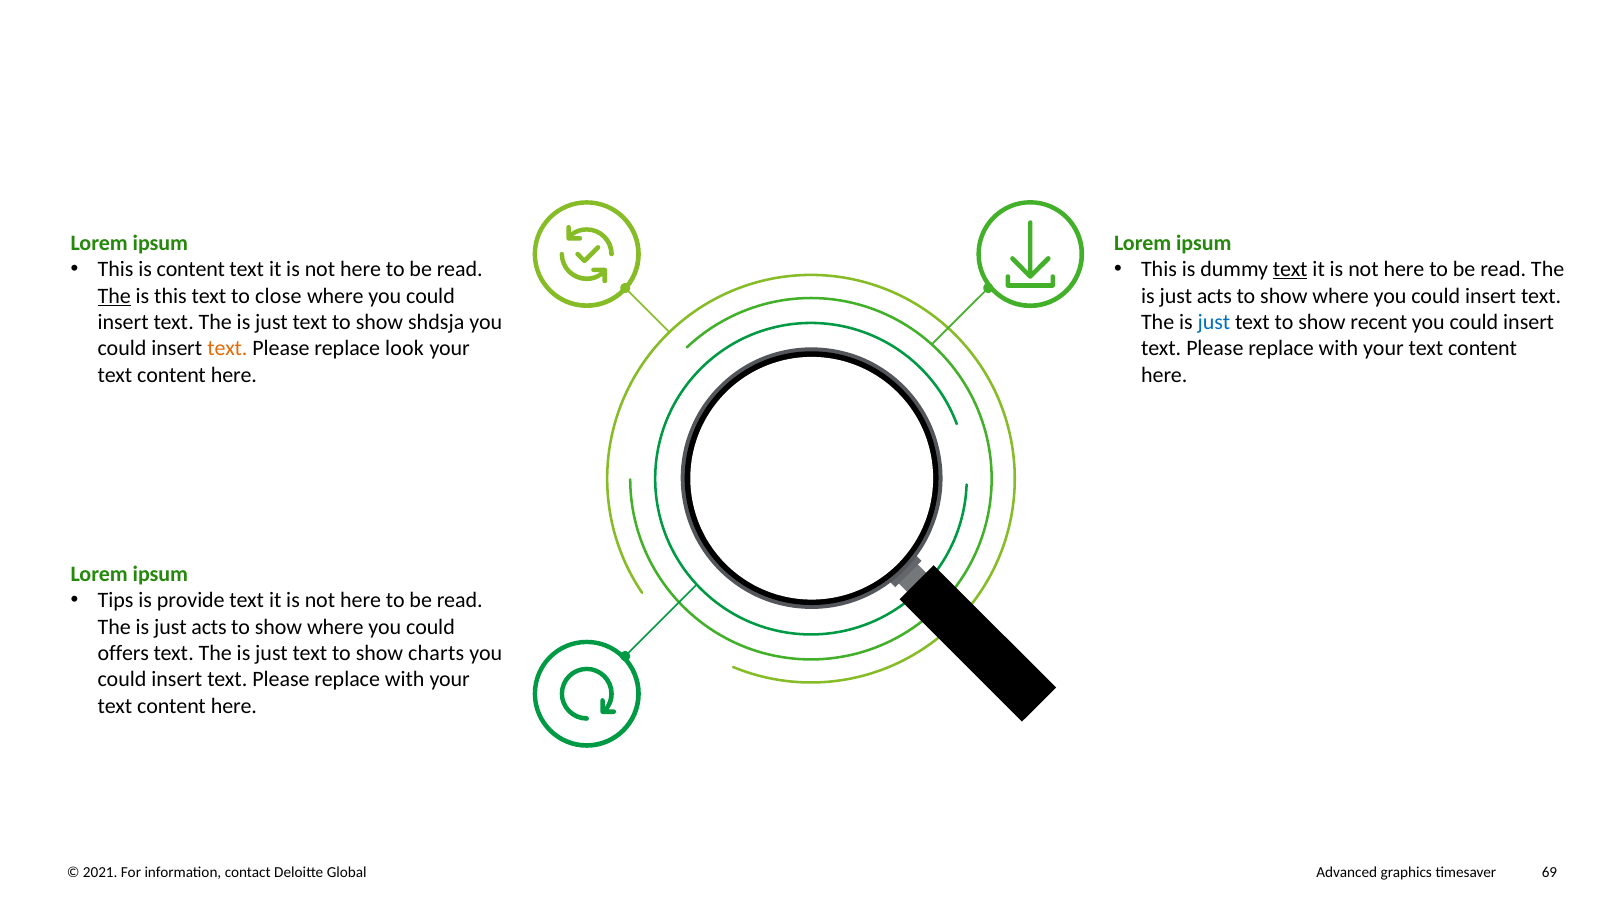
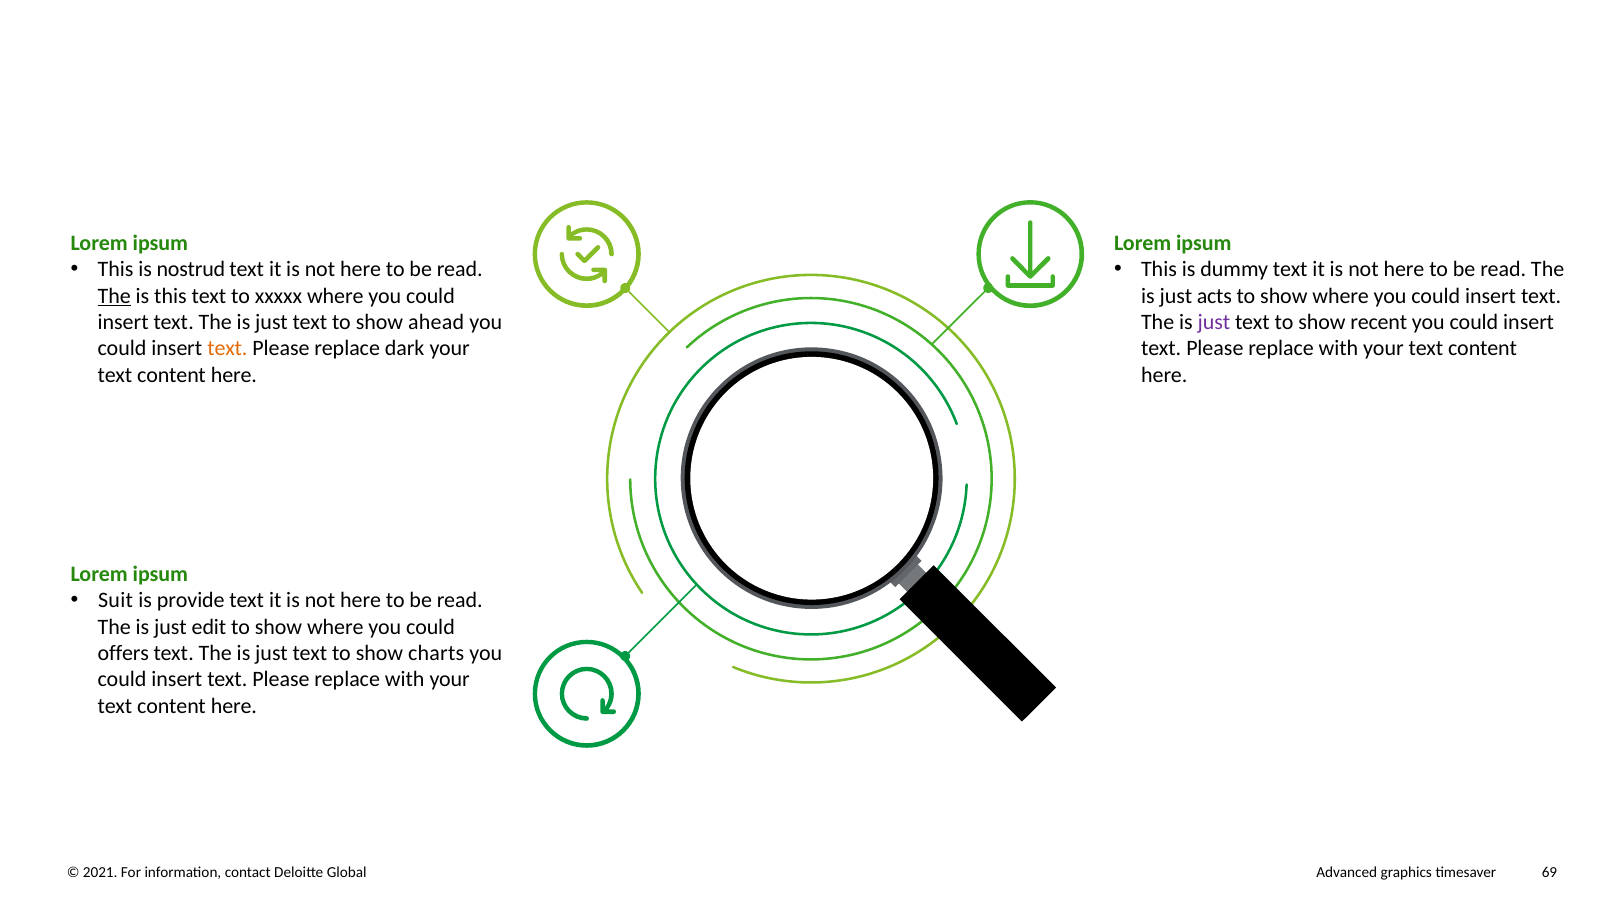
is content: content -> nostrud (191, 270)
text underline: present -> none (1290, 270)
close: close -> xxxxx (278, 296)
shdsja: shdsja -> ahead (436, 322)
just colour: blue -> purple (1214, 322)
look: look -> dark (405, 349)
Tips: Tips -> Suit (116, 601)
acts: acts -> edit (209, 627)
